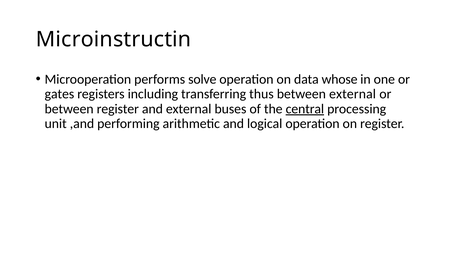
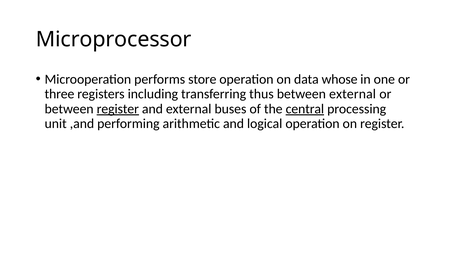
Microinstructin: Microinstructin -> Microprocessor (114, 39)
solve: solve -> store (202, 79)
gates: gates -> three (59, 94)
register underline: none -> present (118, 109)
